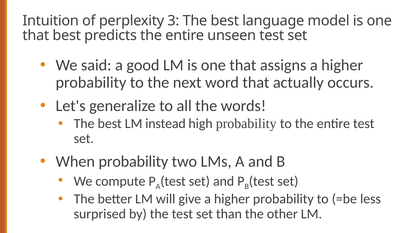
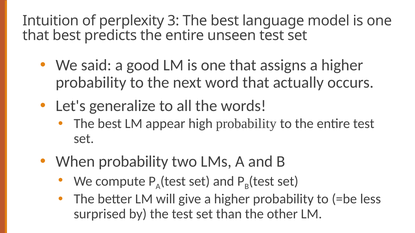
instead: instead -> appear (165, 124)
